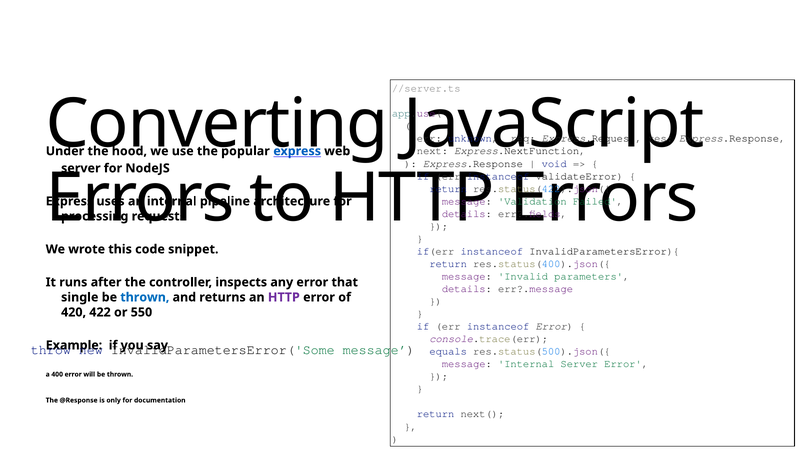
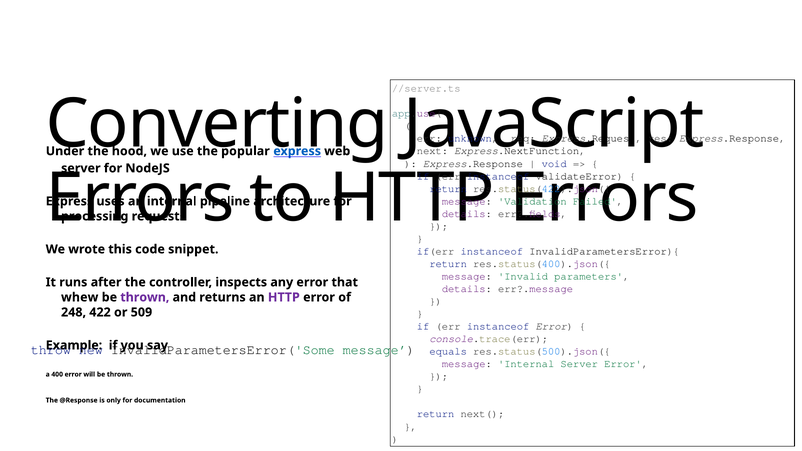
single: single -> whew (80, 297)
thrown colour: blue -> purple (145, 297)
420: 420 -> 248 (74, 312)
550: 550 -> 509 (141, 312)
